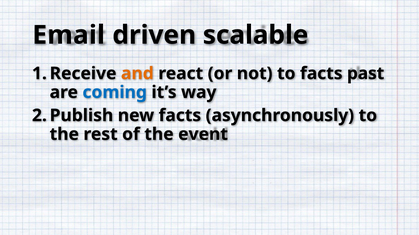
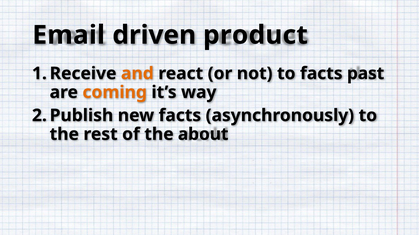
scalable: scalable -> product (255, 35)
coming colour: blue -> orange (115, 92)
event: event -> about (203, 135)
